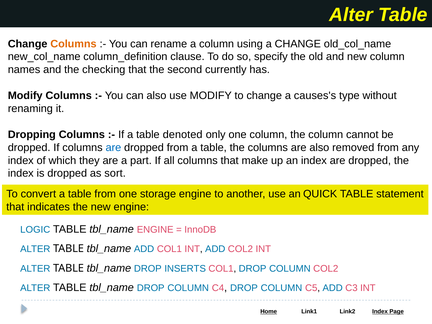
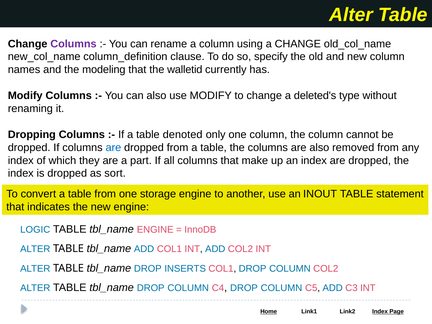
Columns colour: orange -> purple (73, 44)
checking: checking -> modeling (104, 70)
second: second -> walletid (185, 70)
causes's: causes's -> deleted's (315, 96)
QUICK: QUICK -> INOUT (320, 194)
